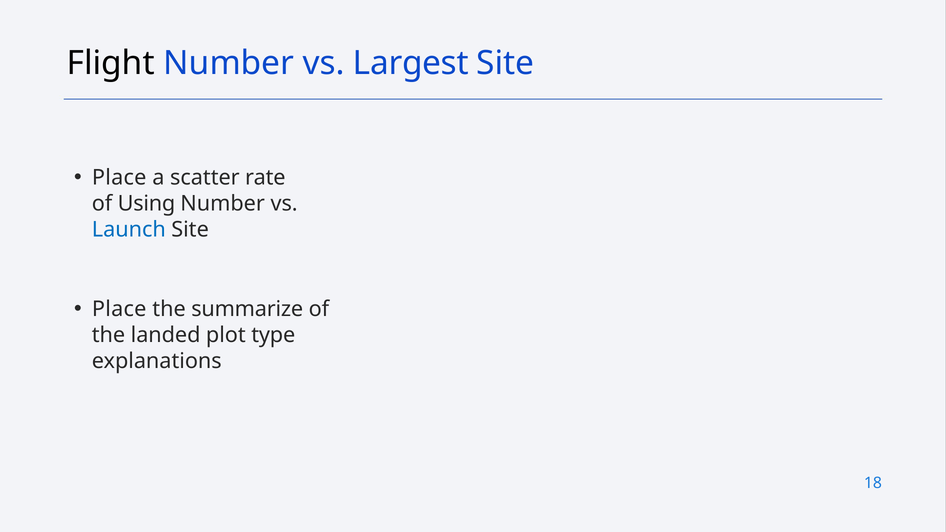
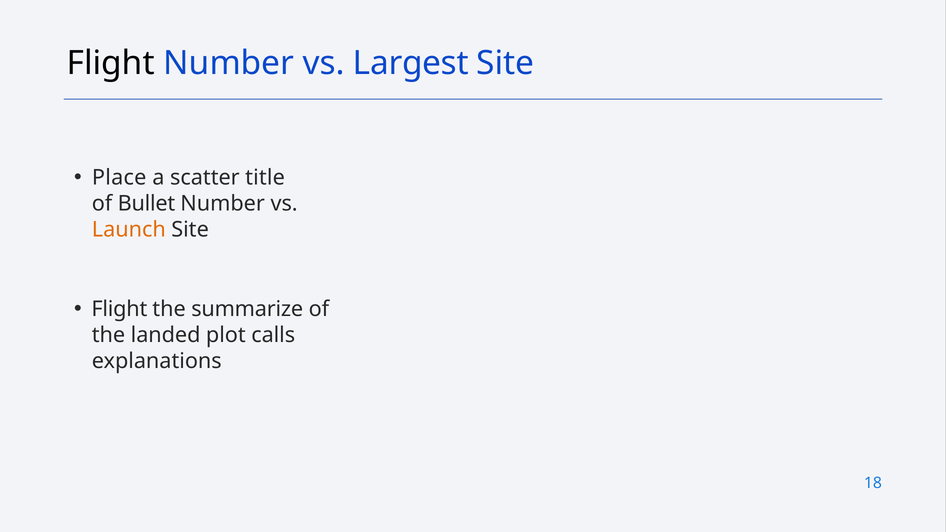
rate: rate -> title (265, 178)
Using: Using -> Bullet (146, 204)
Launch colour: blue -> orange (129, 230)
Place: Place -> Flight (119, 309)
type: type -> calls (273, 335)
